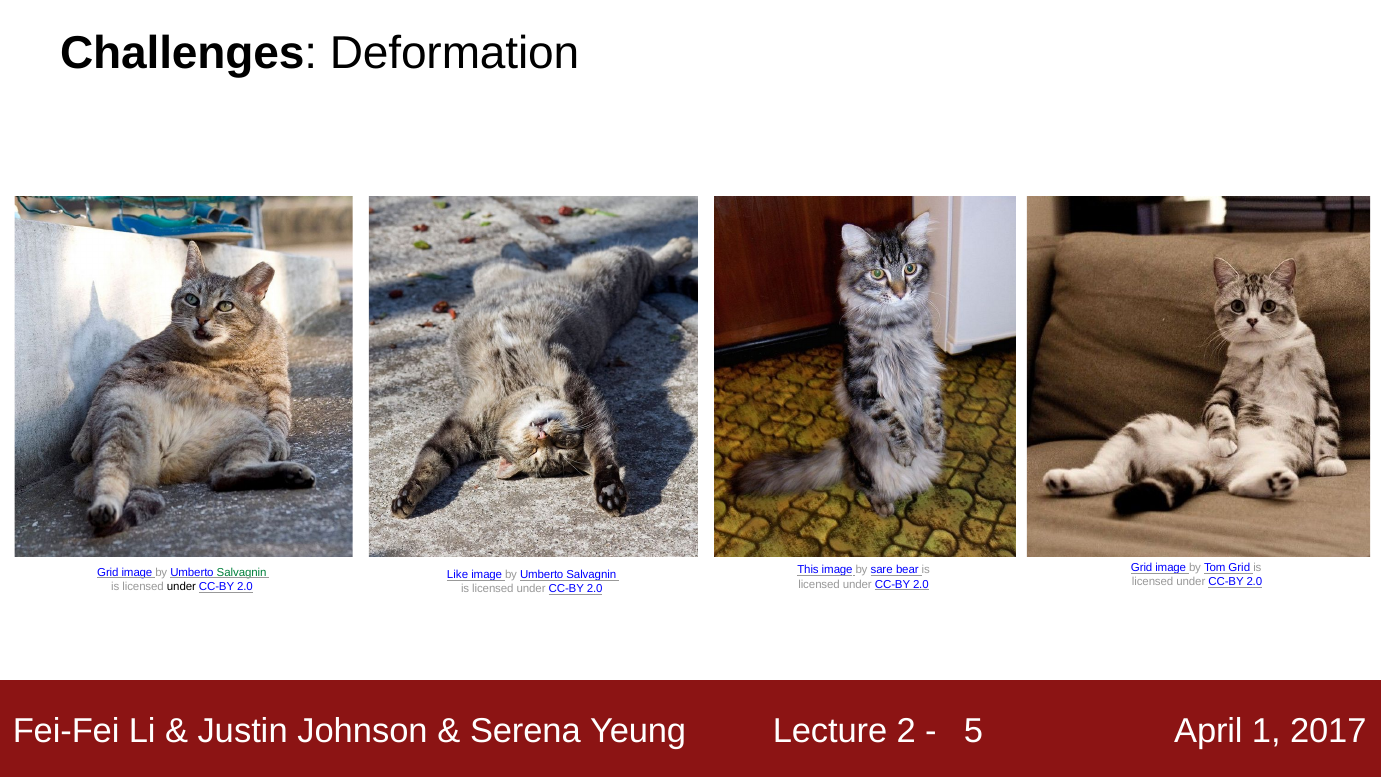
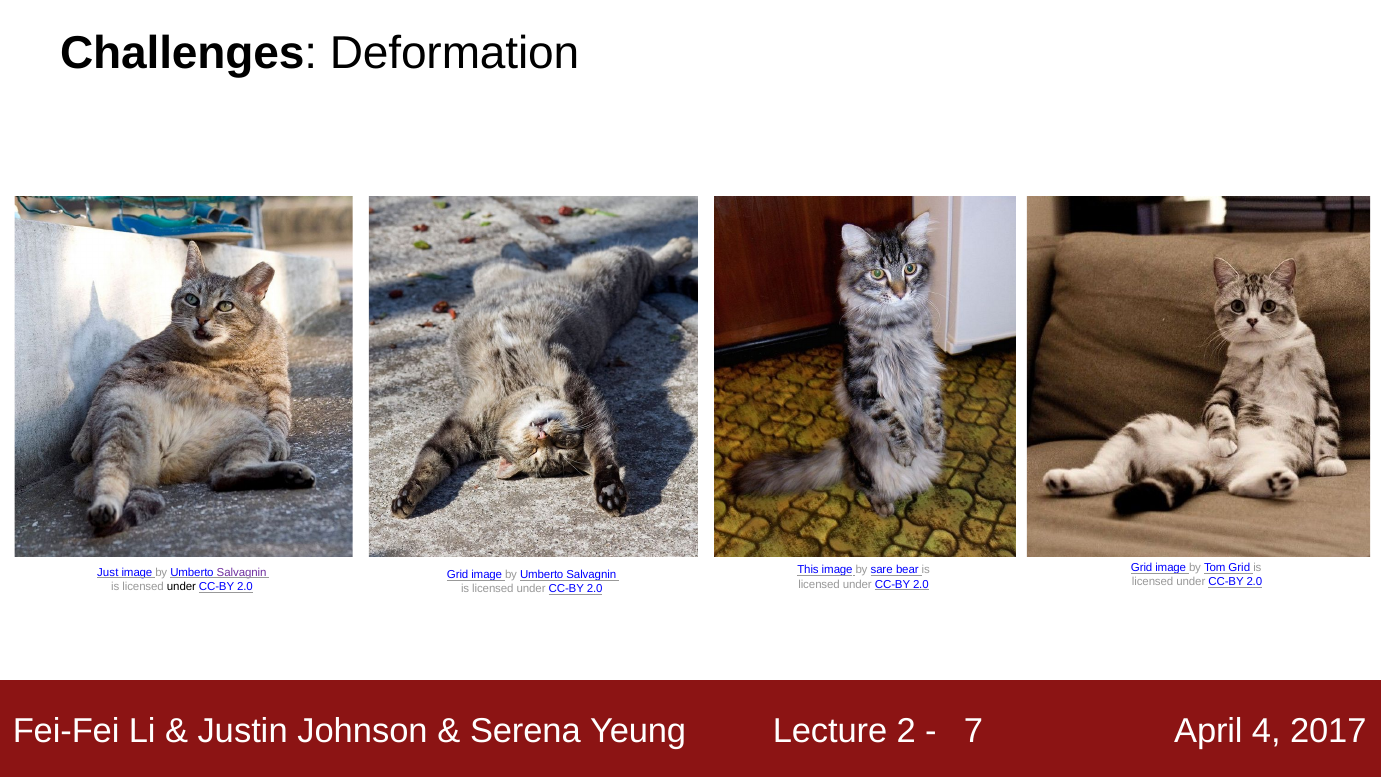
Grid: Grid -> Just (108, 572)
Salvagnin colour: green -> purple (242, 572)
Like: Like -> Grid (458, 575)
5: 5 -> 7 (974, 731)
1: 1 -> 4 (1266, 731)
